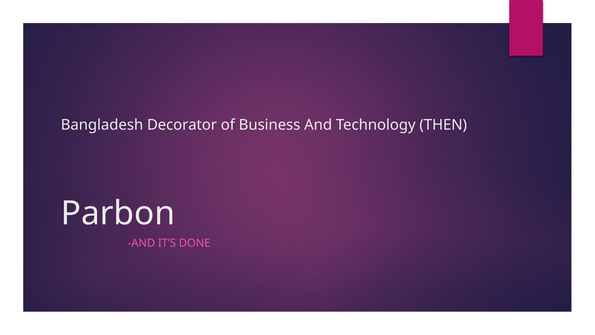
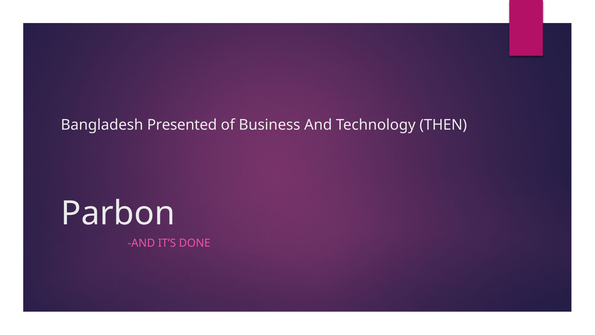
Decorator: Decorator -> Presented (182, 125)
